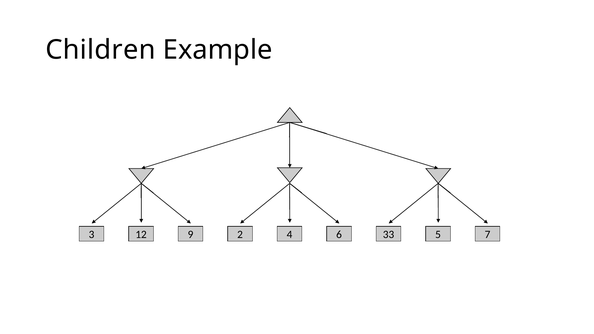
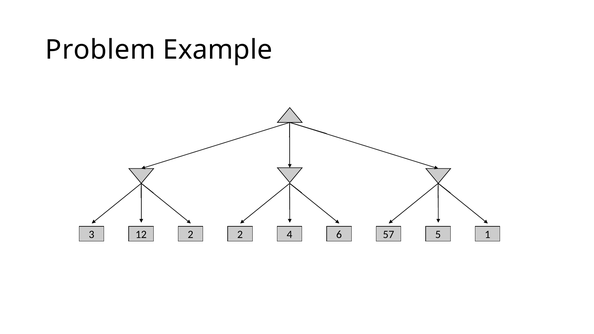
Children: Children -> Problem (100, 50)
12 9: 9 -> 2 (191, 235)
33: 33 -> 57 (389, 235)
7: 7 -> 1 (488, 235)
